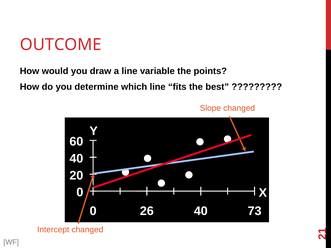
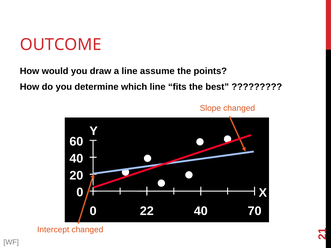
variable: variable -> assume (157, 71)
26: 26 -> 22 (147, 211)
73: 73 -> 70 (255, 211)
